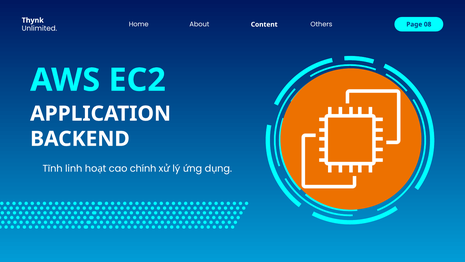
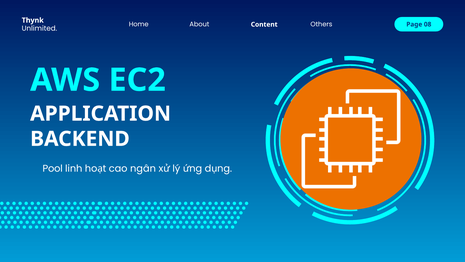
Tĩnh: Tĩnh -> Pool (53, 168)
chính: chính -> ngân (143, 168)
